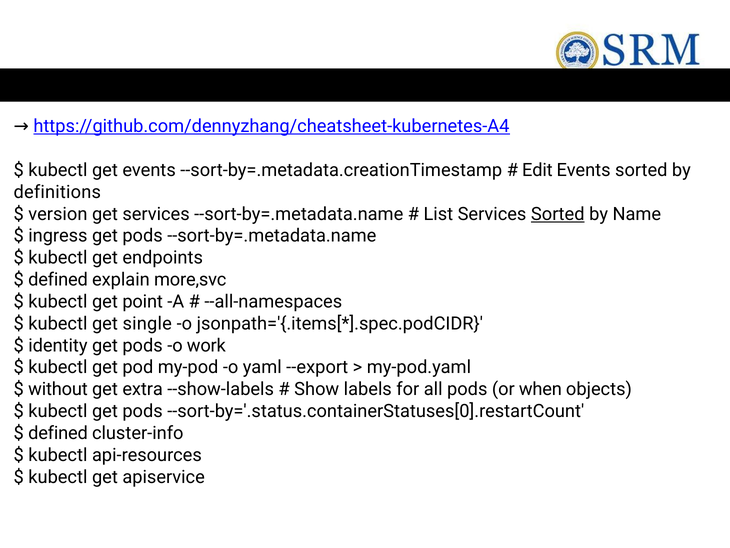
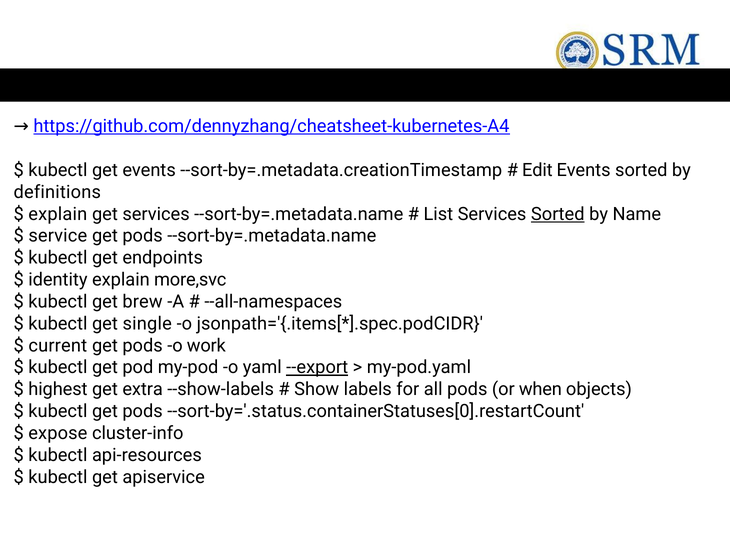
version: version -> explain (58, 214)
ingress: ingress -> service (58, 236)
defined: defined -> identity (58, 279)
point: point -> brew (143, 301)
identity: identity -> current (58, 345)
--export underline: none -> present (317, 367)
without: without -> highest (58, 389)
defined: defined -> expose (58, 433)
